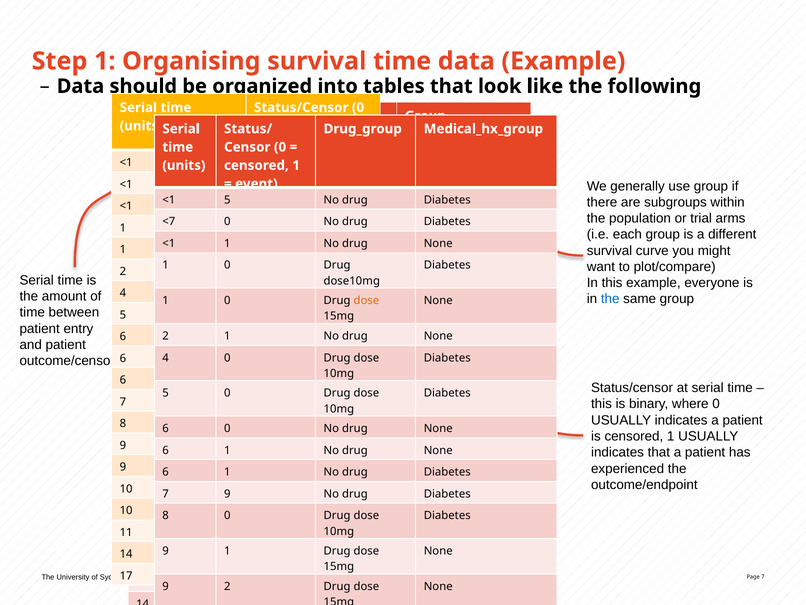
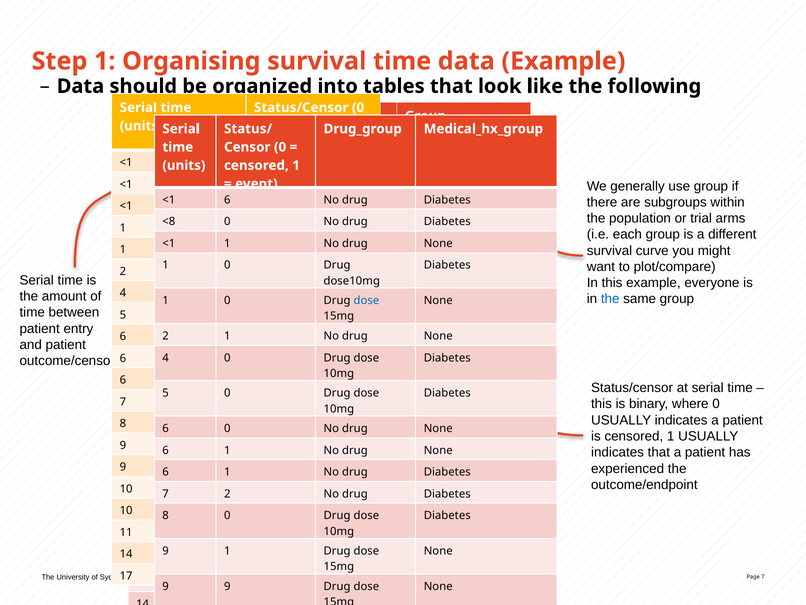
<1 5: 5 -> 6 (227, 200)
<7: <7 -> <8 (169, 222)
dose colour: orange -> blue (366, 300)
7 9: 9 -> 2 (227, 494)
9 2: 2 -> 9 (227, 586)
